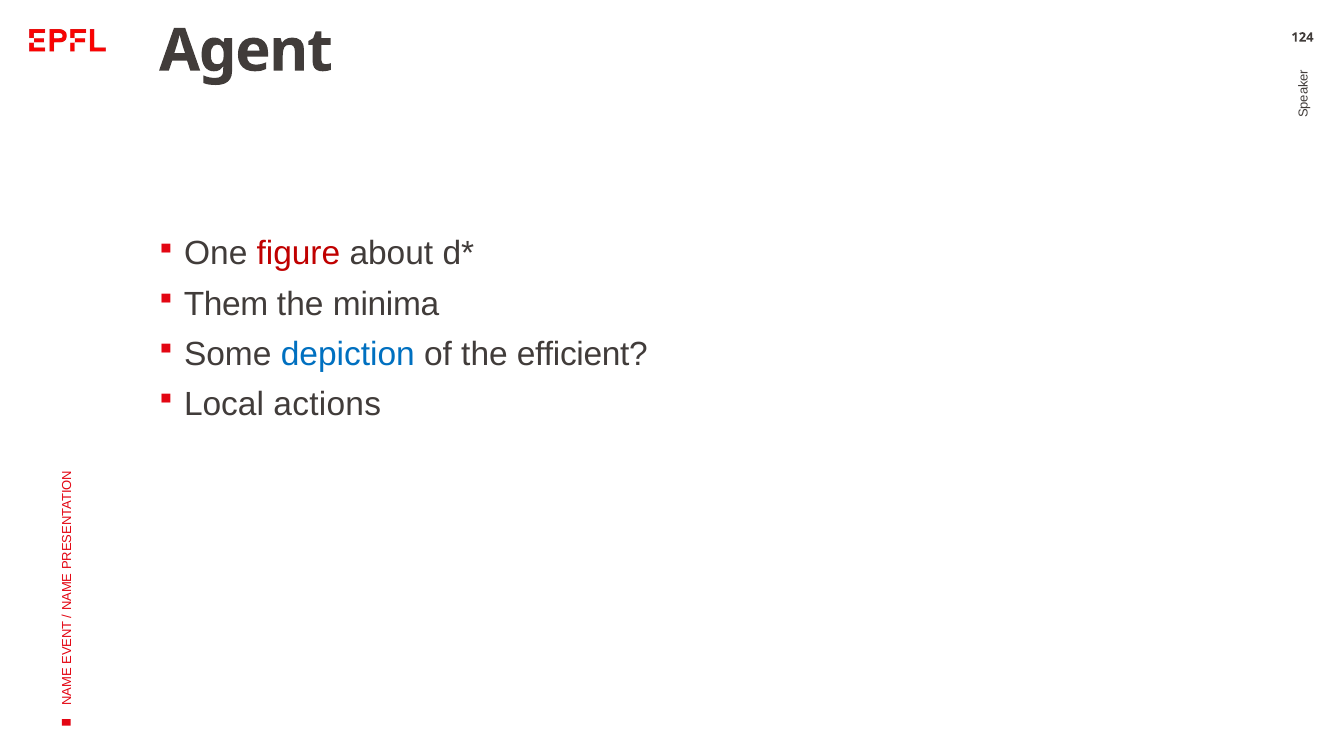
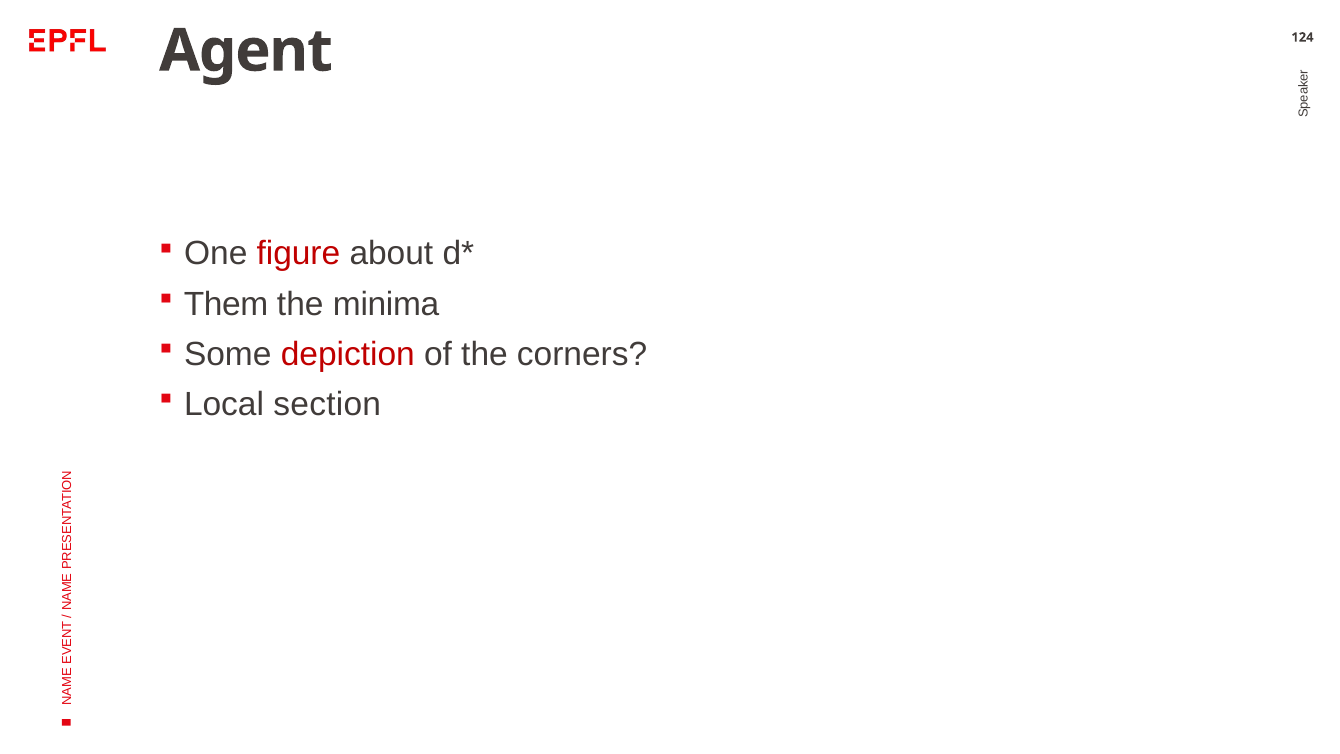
depiction colour: blue -> red (348, 354)
efficient: efficient -> corners (582, 354)
actions: actions -> section (327, 404)
